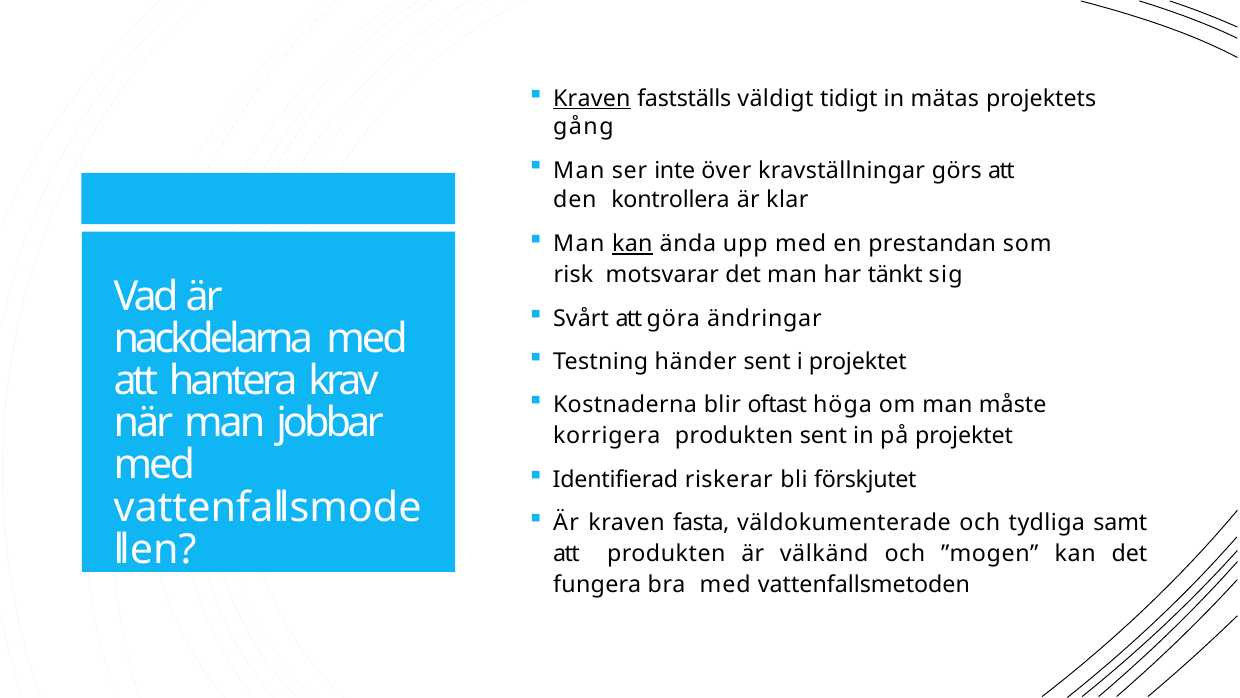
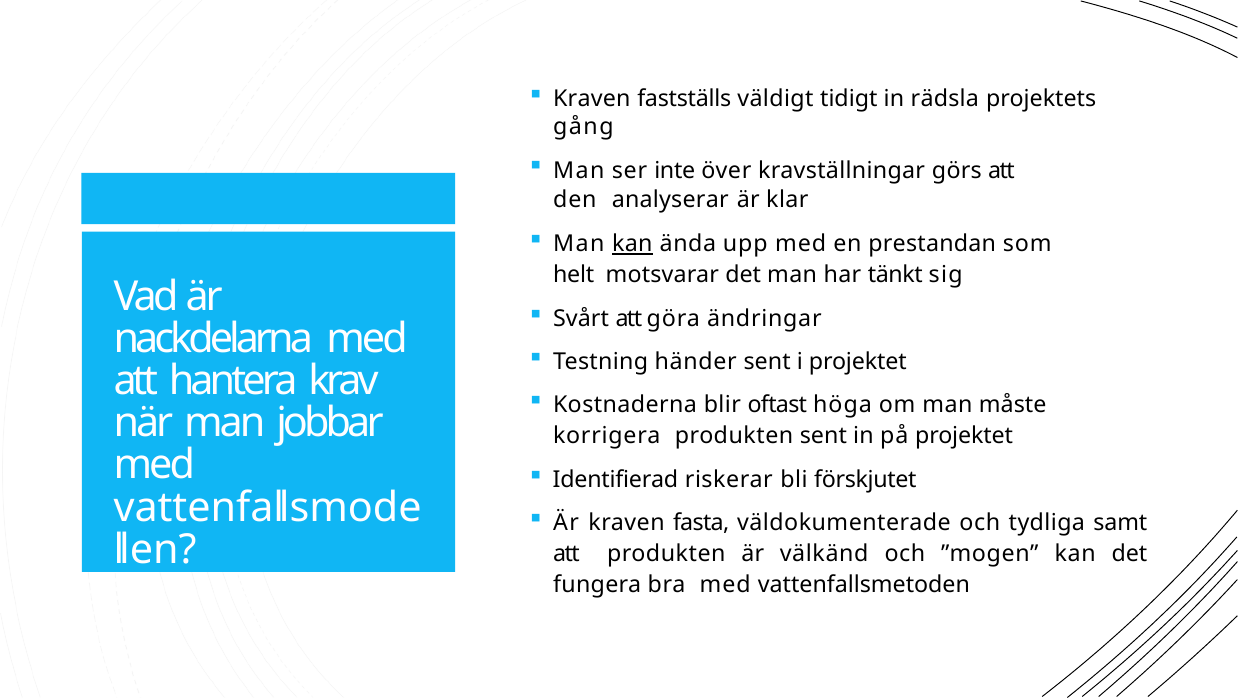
Kraven underline: present -> none (592, 99)
mätas: mätas -> rädsla (945, 99)
kontrollera: kontrollera -> analyserar (670, 200)
risk: risk -> helt (574, 275)
